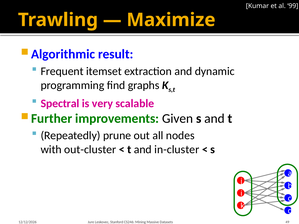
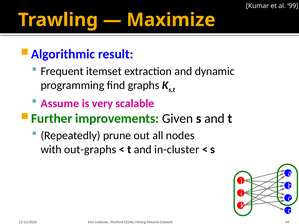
Spectral: Spectral -> Assume (60, 103)
out-cluster: out-cluster -> out-graphs (90, 150)
